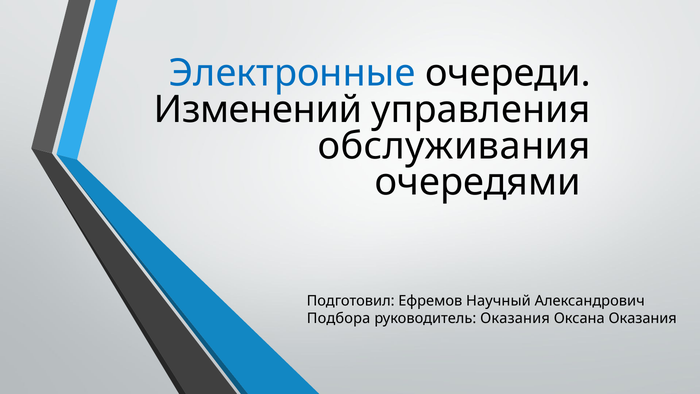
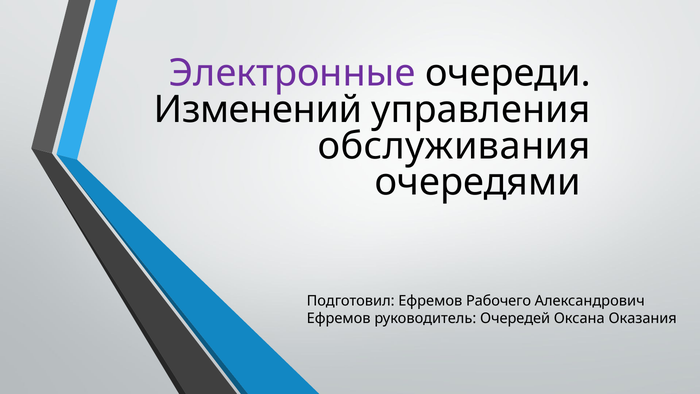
Электронные colour: blue -> purple (292, 73)
Научный: Научный -> Рабочего (499, 301)
Подбора: Подбора -> Ефремов (339, 318)
руководитель Оказания: Оказания -> Очередей (515, 318)
